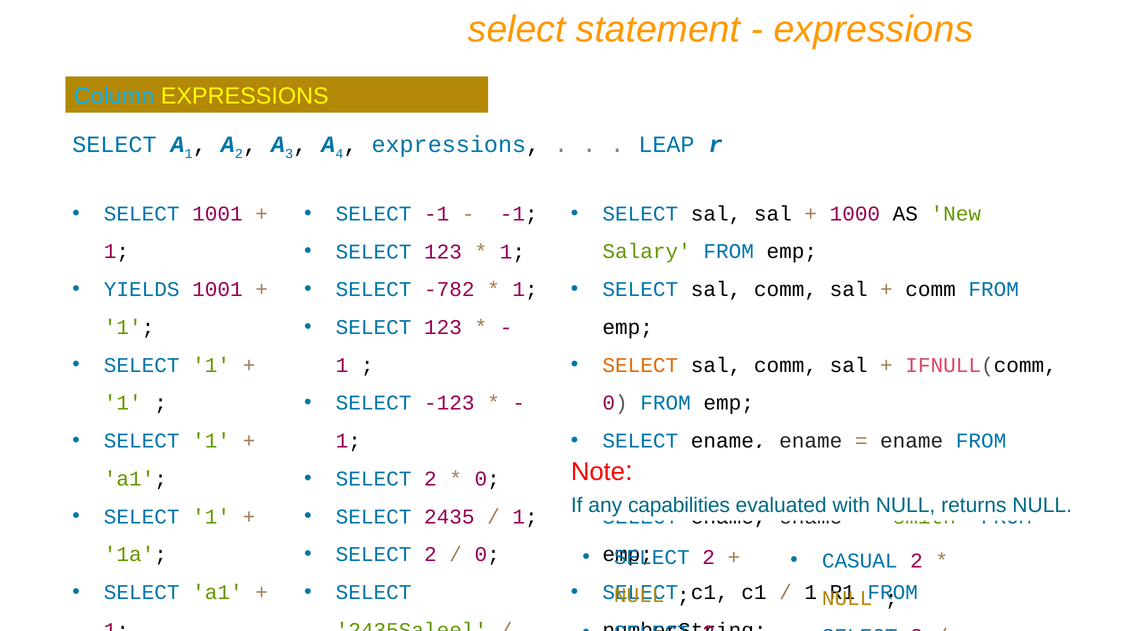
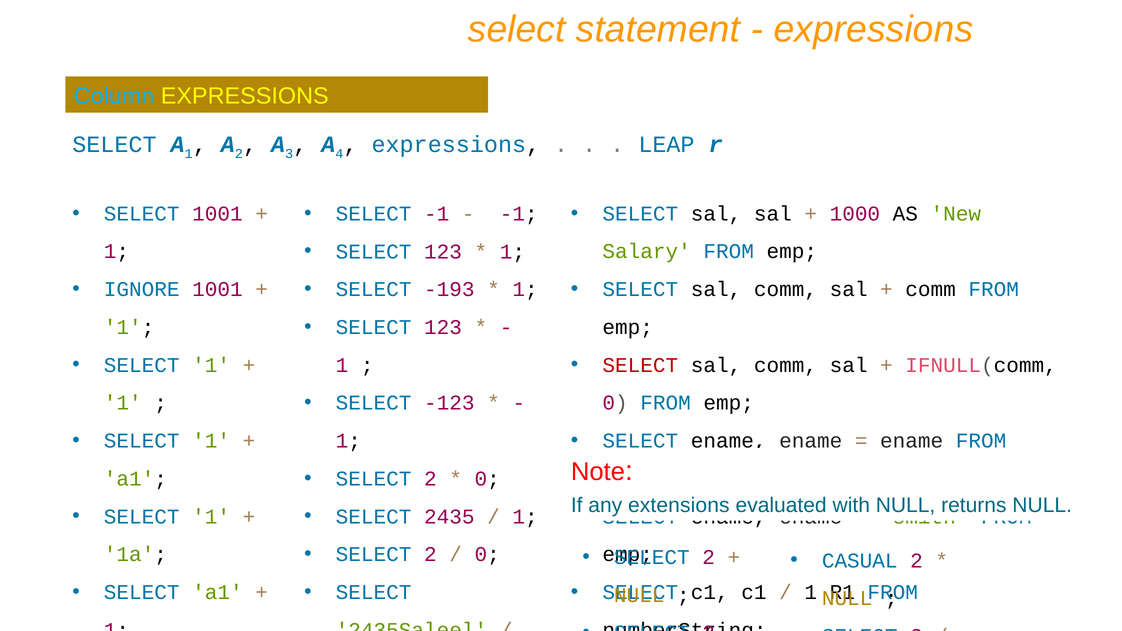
YIELDS: YIELDS -> IGNORE (142, 289)
-782: -782 -> -193 (449, 290)
SELECT colour: orange -> red (640, 365)
capabilities: capabilities -> extensions (679, 506)
